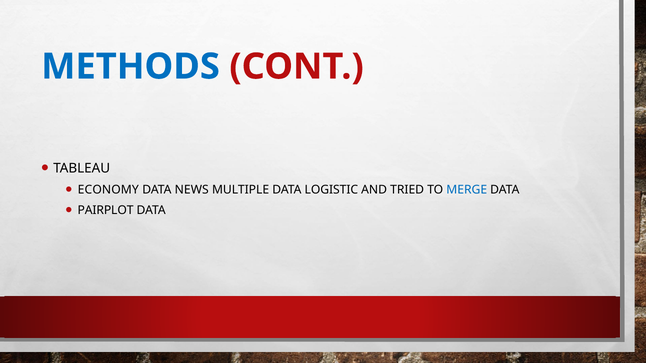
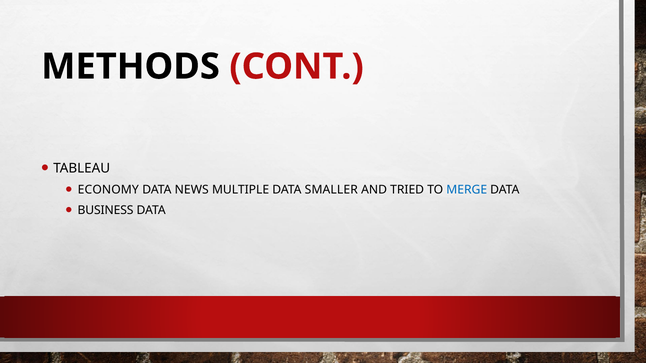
METHODS colour: blue -> black (131, 67)
LOGISTIC: LOGISTIC -> SMALLER (331, 190)
PAIRPLOT: PAIRPLOT -> BUSINESS (106, 211)
